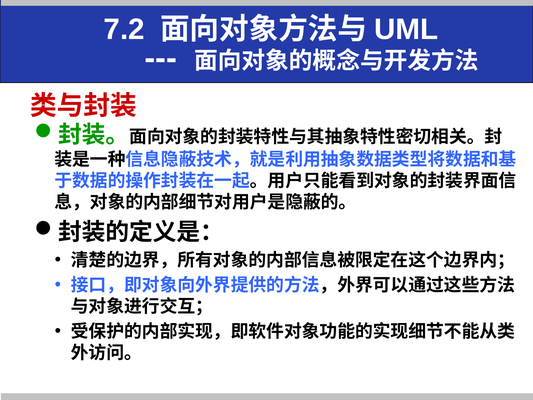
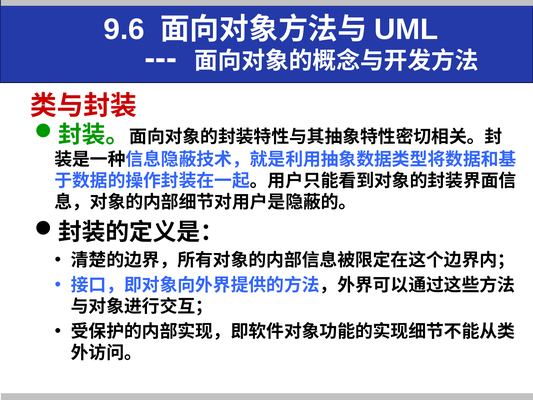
7.2: 7.2 -> 9.6 (124, 29)
